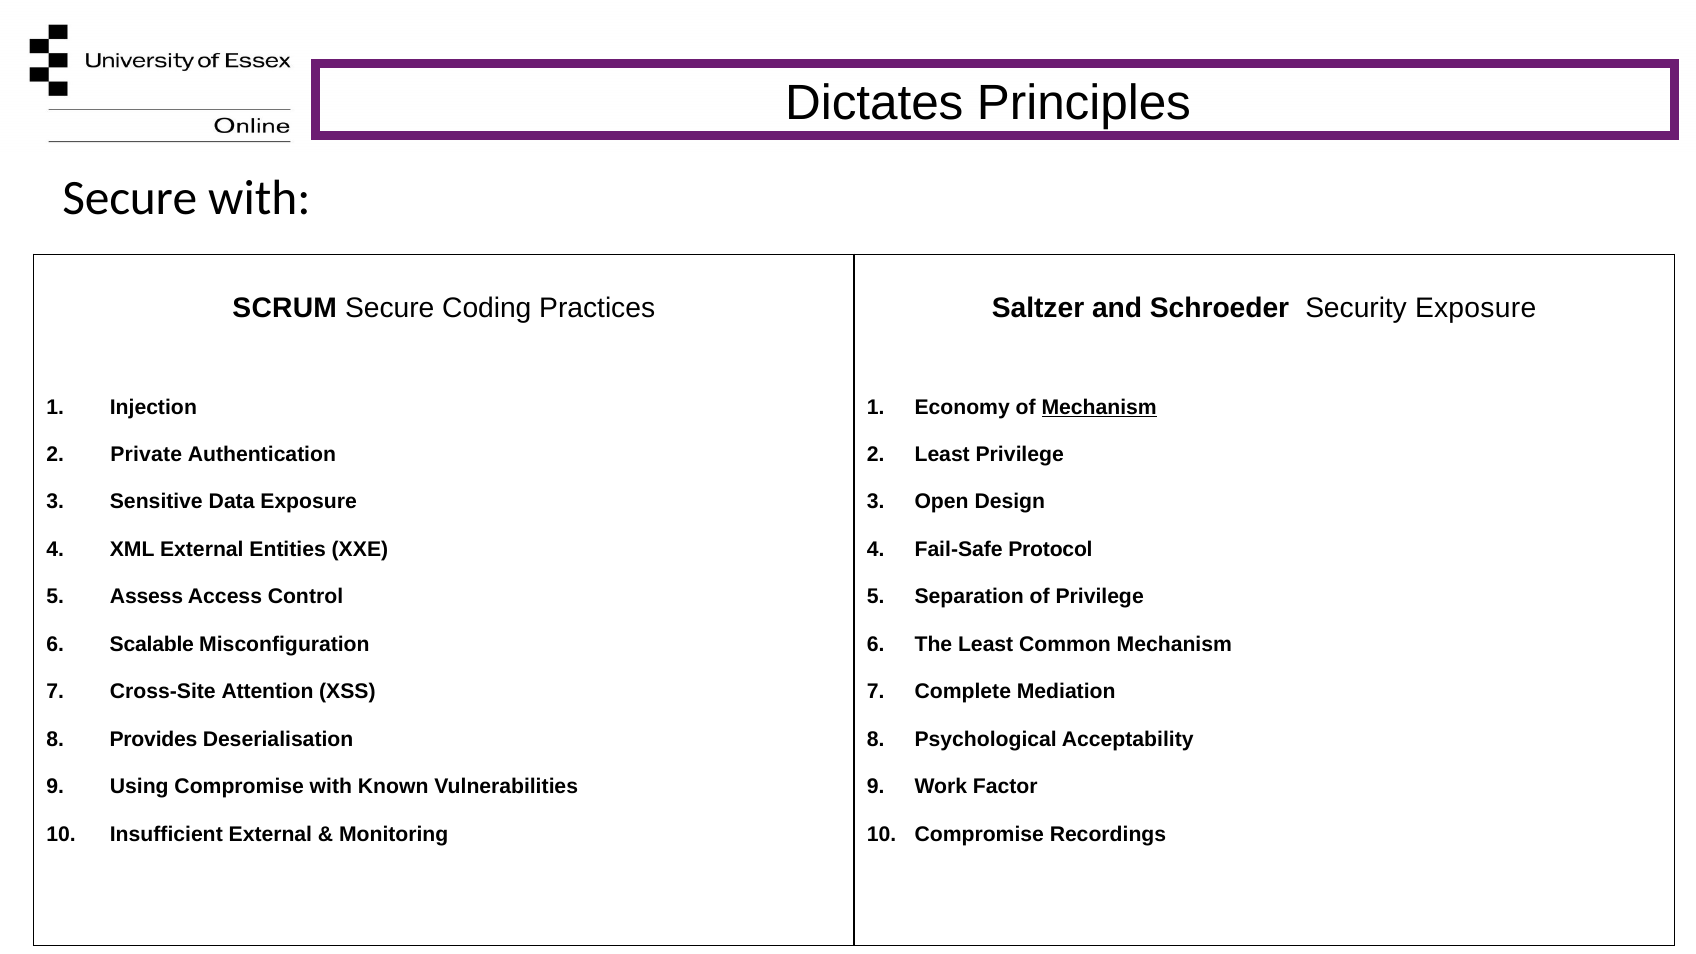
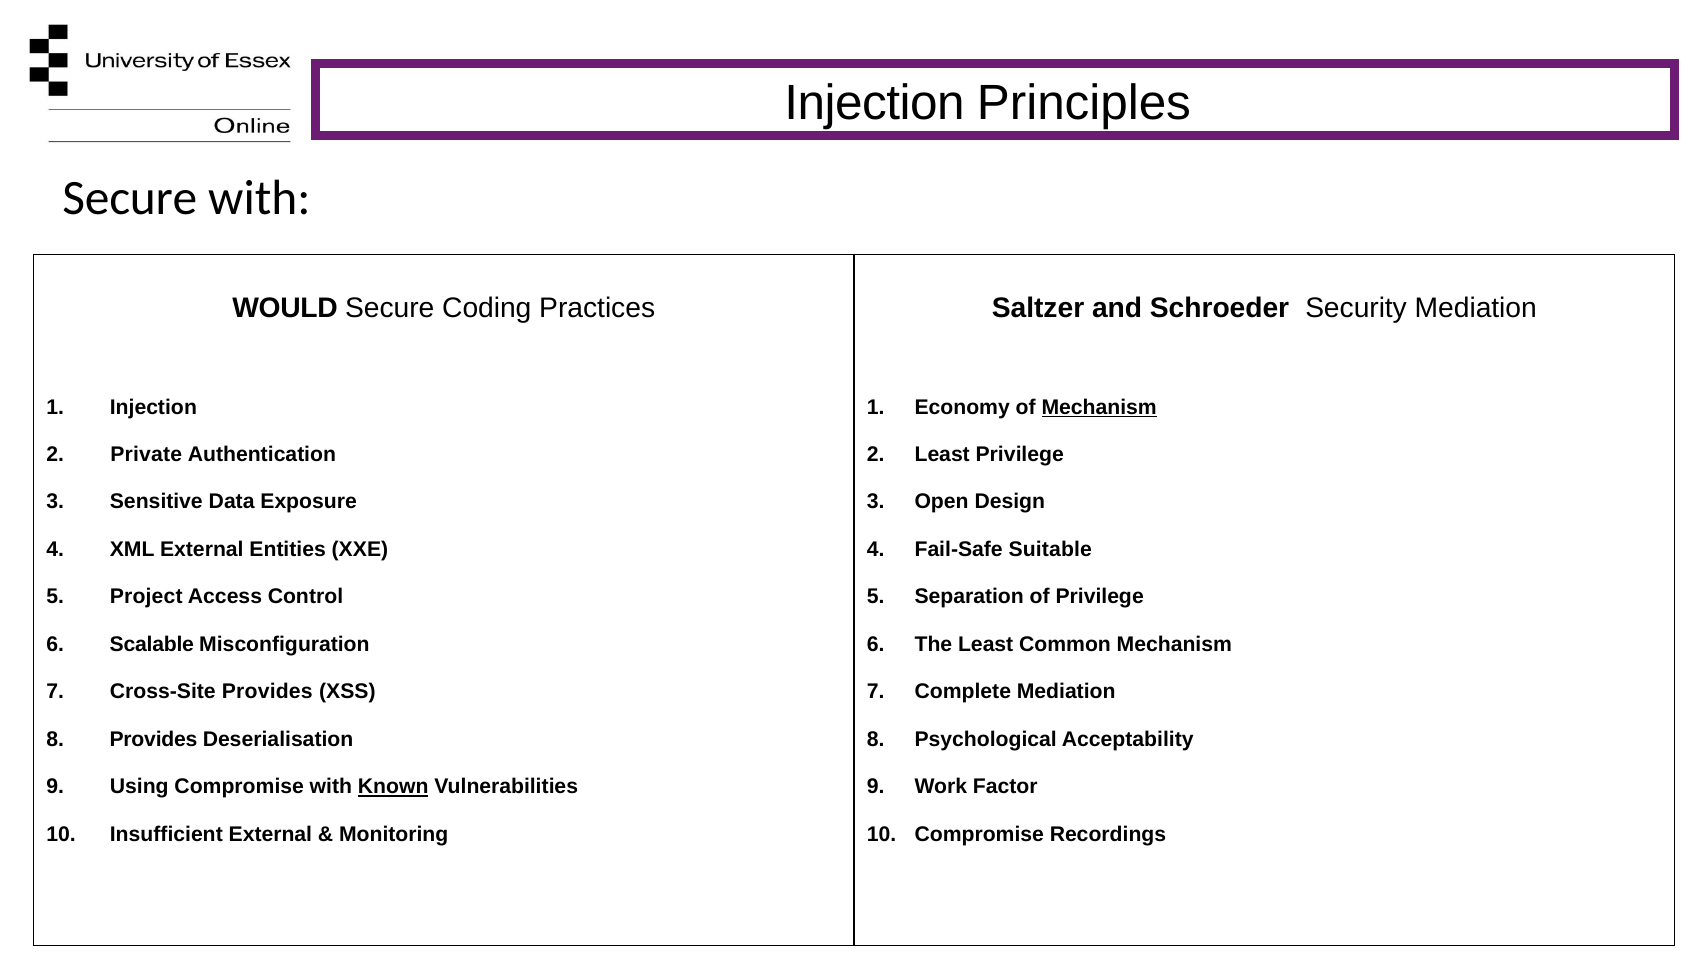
Dictates: Dictates -> Injection (875, 103)
SCRUM: SCRUM -> WOULD (285, 308)
Security Exposure: Exposure -> Mediation (1476, 308)
Protocol: Protocol -> Suitable (1050, 549)
Assess: Assess -> Project (146, 597)
Cross-Site Attention: Attention -> Provides (267, 692)
Known underline: none -> present (393, 787)
